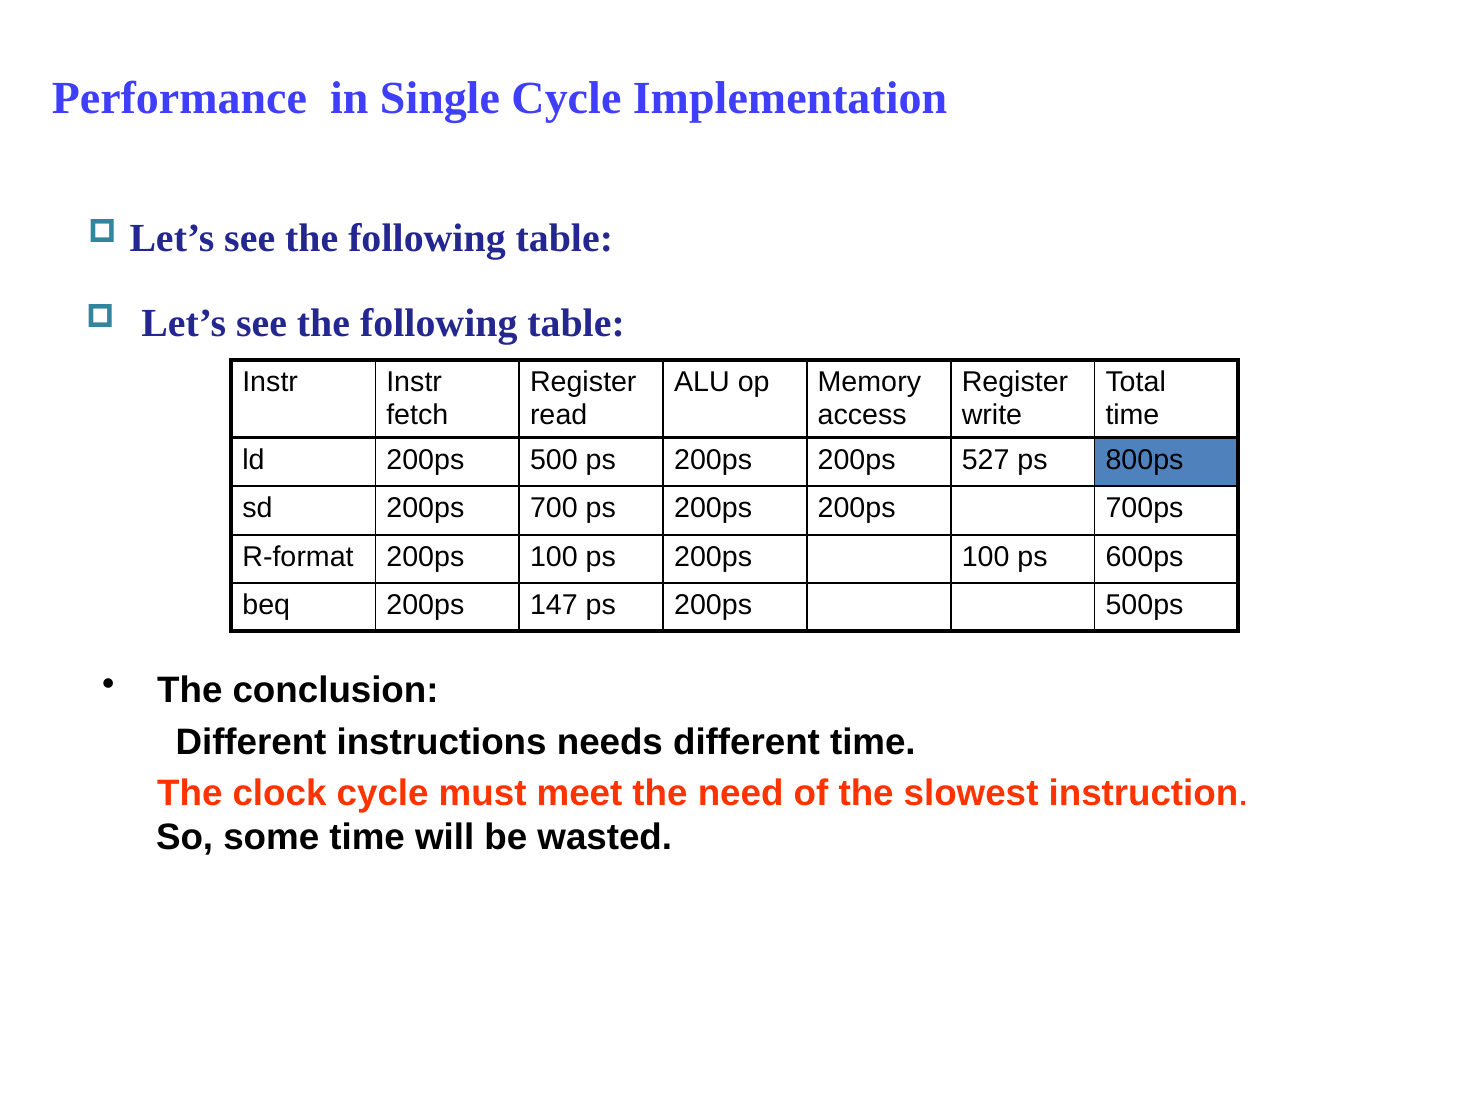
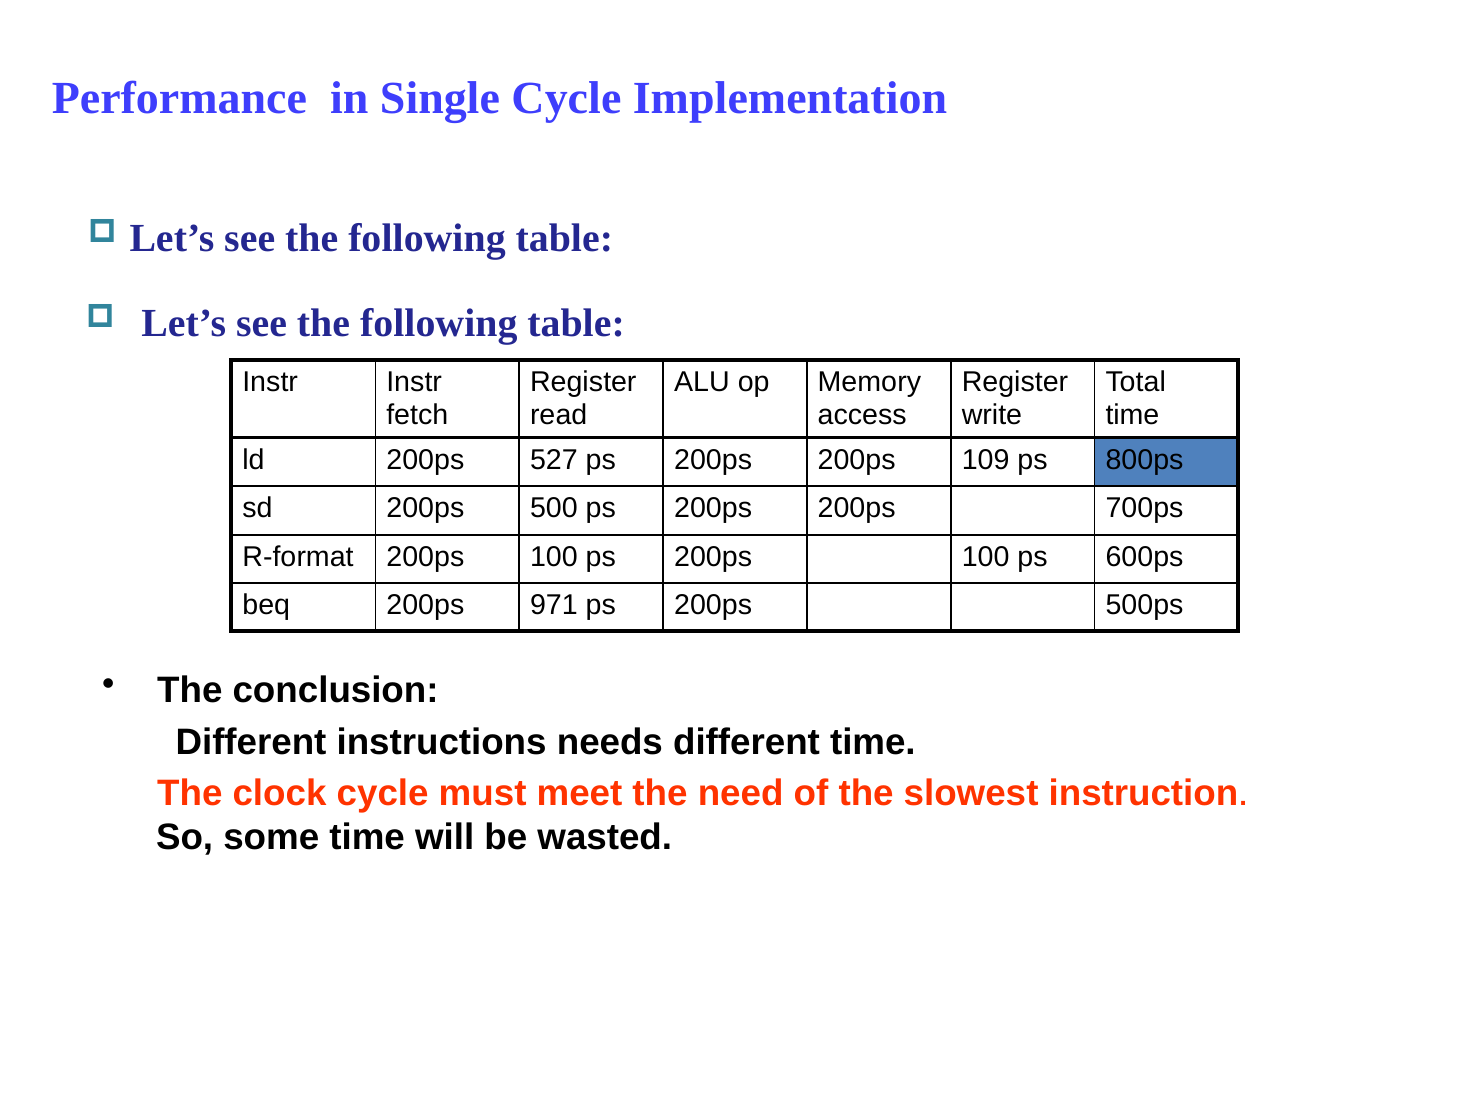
500: 500 -> 527 (554, 459)
527: 527 -> 109 (986, 459)
700: 700 -> 500 (554, 508)
147: 147 -> 971 (554, 605)
